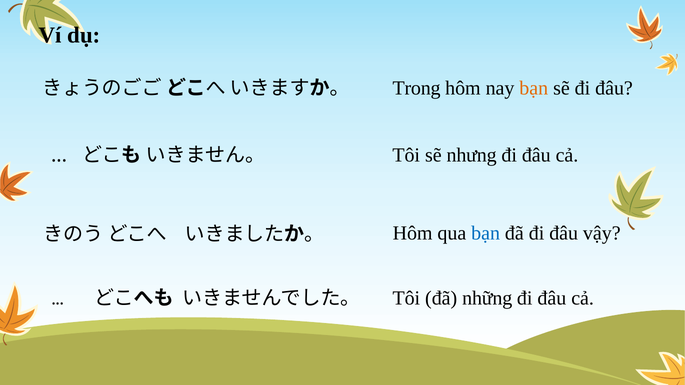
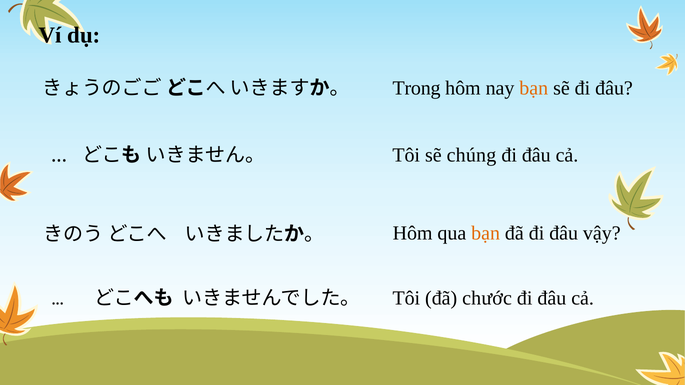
nhưng: nhưng -> chúng (471, 155)
bạn colour: blue -> orange (486, 233)
những: những -> chước (487, 298)
